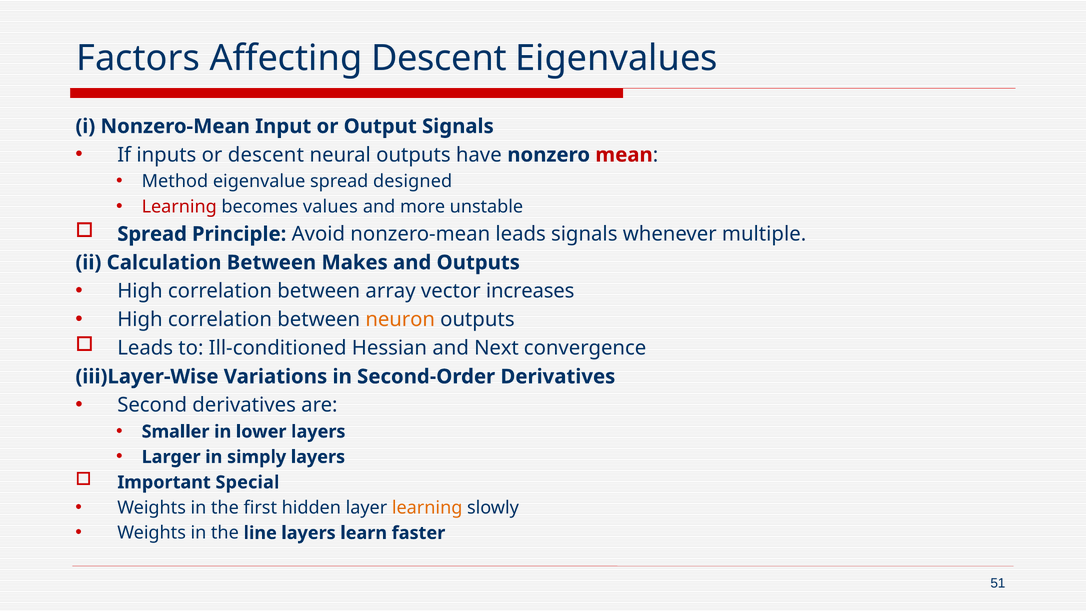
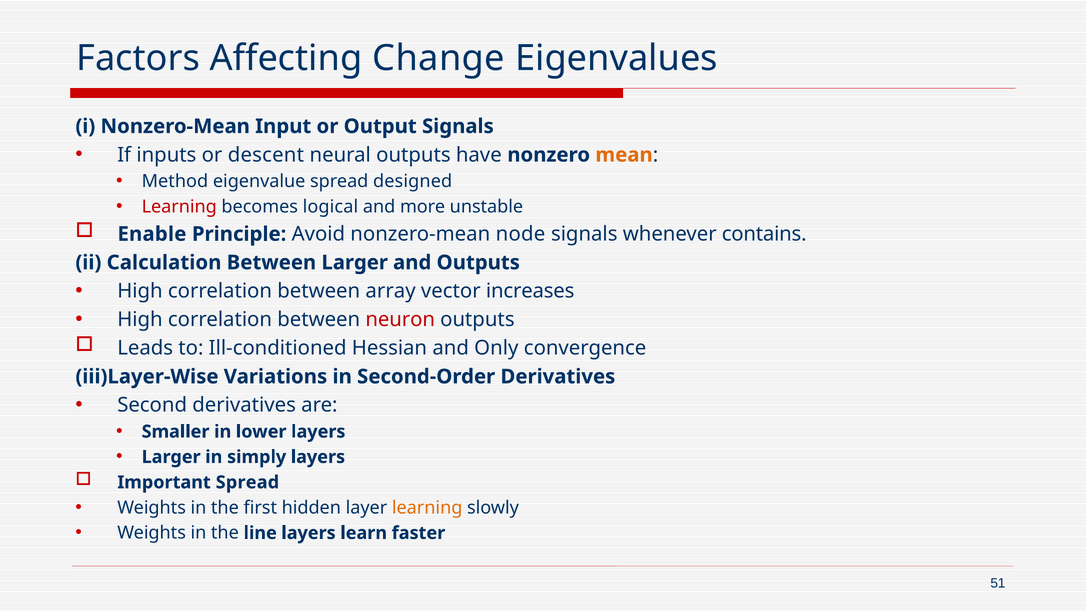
Affecting Descent: Descent -> Change (439, 58)
mean colour: red -> orange (624, 155)
values: values -> logical (330, 207)
Spread: Spread -> Enable (152, 234)
nonzero-mean leads: leads -> node (521, 234)
multiple: multiple -> contains (764, 234)
Between Makes: Makes -> Larger (355, 263)
neuron colour: orange -> red (400, 320)
Next: Next -> Only (496, 348)
Important Special: Special -> Spread (247, 482)
